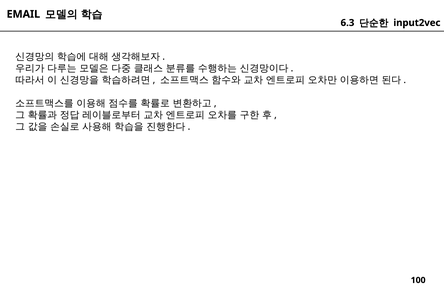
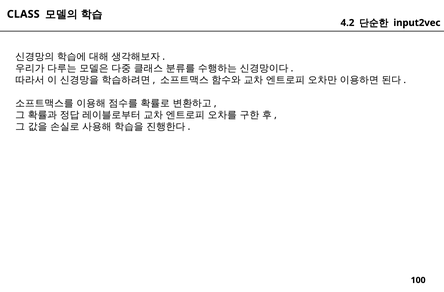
EMAIL: EMAIL -> CLASS (23, 14)
6.3: 6.3 -> 4.2 (347, 23)
